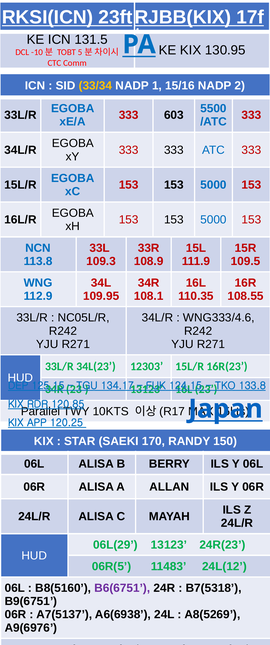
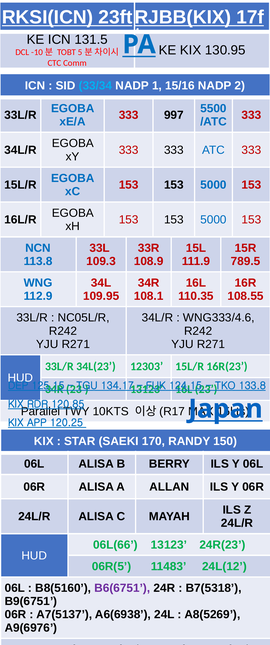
33/34 colour: yellow -> light blue (95, 86)
603: 603 -> 997 (174, 115)
109.5: 109.5 -> 789.5 (245, 262)
06L(29: 06L(29 -> 06L(66 (115, 546)
